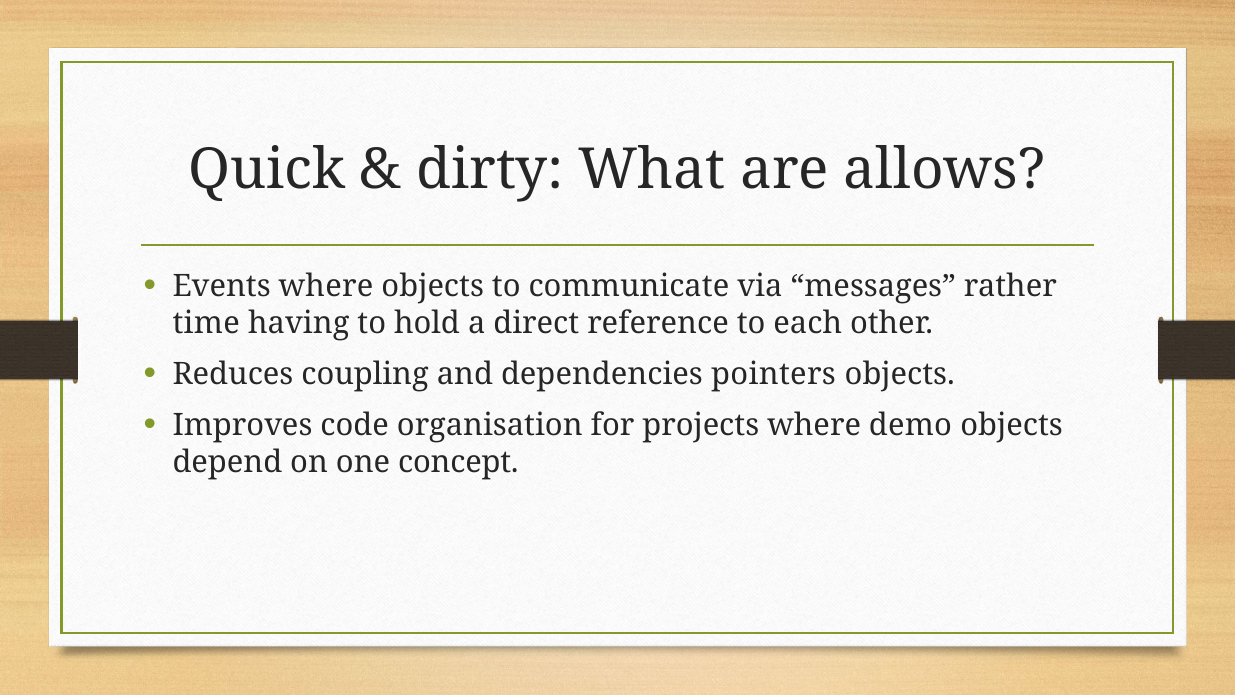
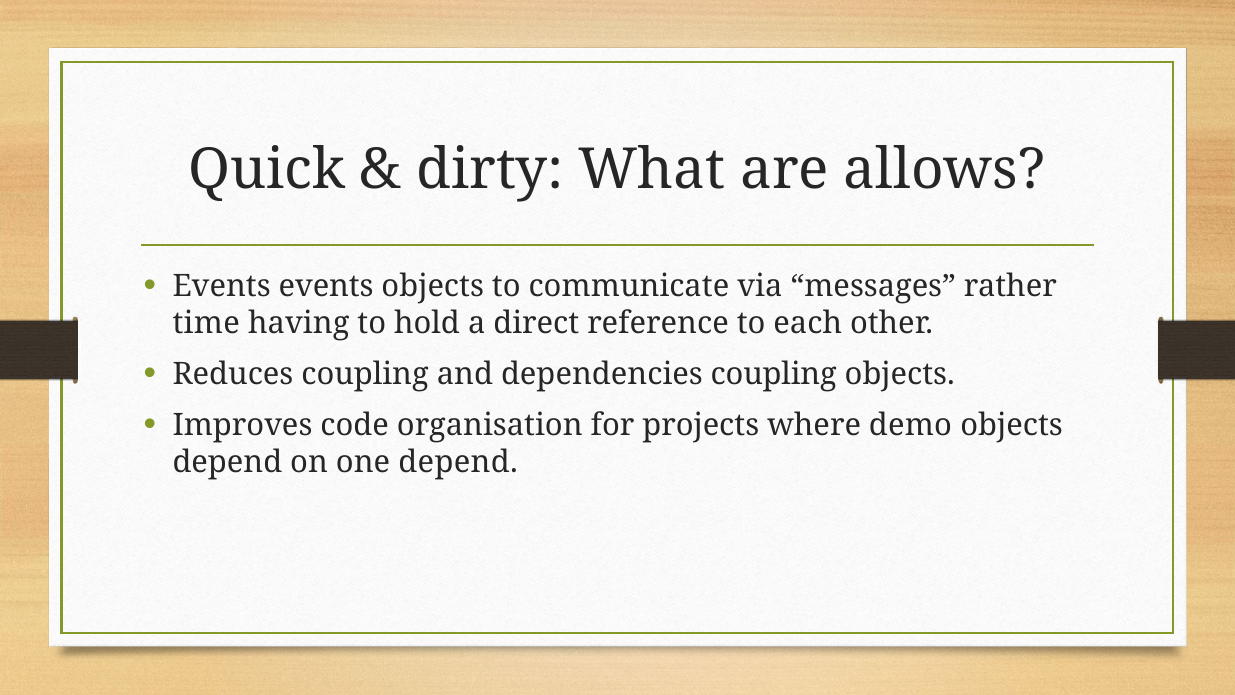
Events where: where -> events (326, 286)
dependencies pointers: pointers -> coupling (774, 374)
one concept: concept -> depend (458, 462)
